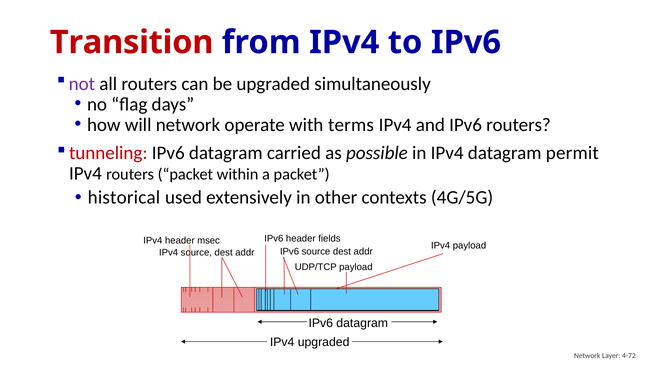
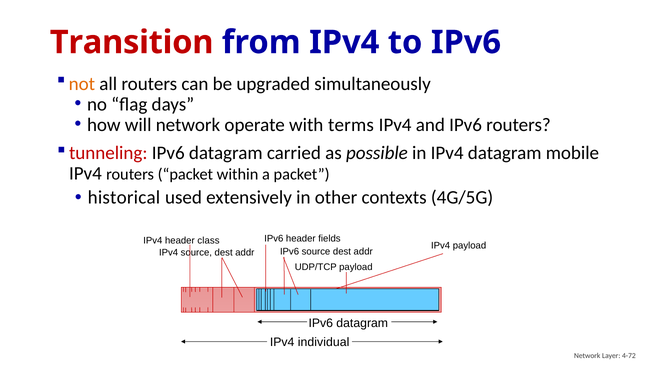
not colour: purple -> orange (82, 84)
permit: permit -> mobile (572, 153)
msec: msec -> class (208, 240)
IPv4 upgraded: upgraded -> individual (324, 341)
